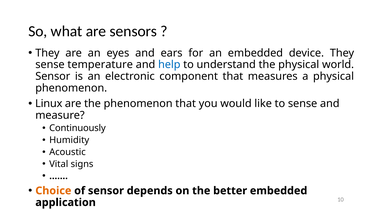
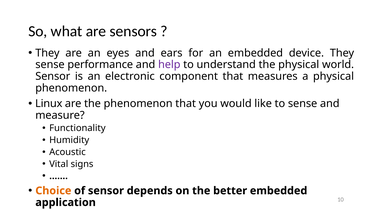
temperature: temperature -> performance (100, 65)
help colour: blue -> purple (169, 65)
Continuously: Continuously -> Functionality (77, 128)
